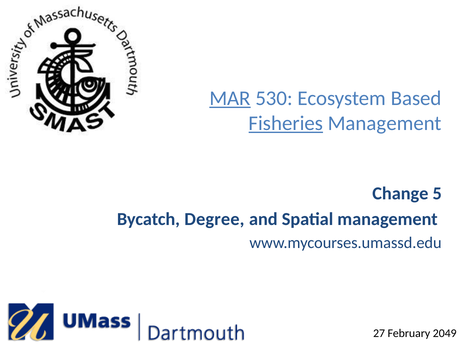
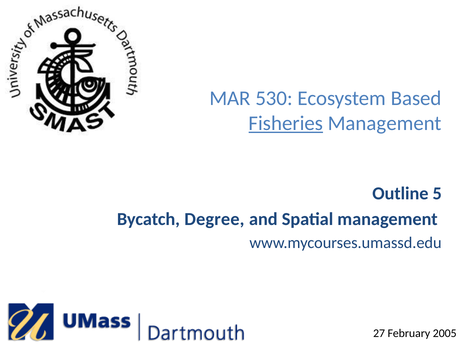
MAR underline: present -> none (230, 98)
Change: Change -> Outline (400, 194)
2049: 2049 -> 2005 (445, 334)
